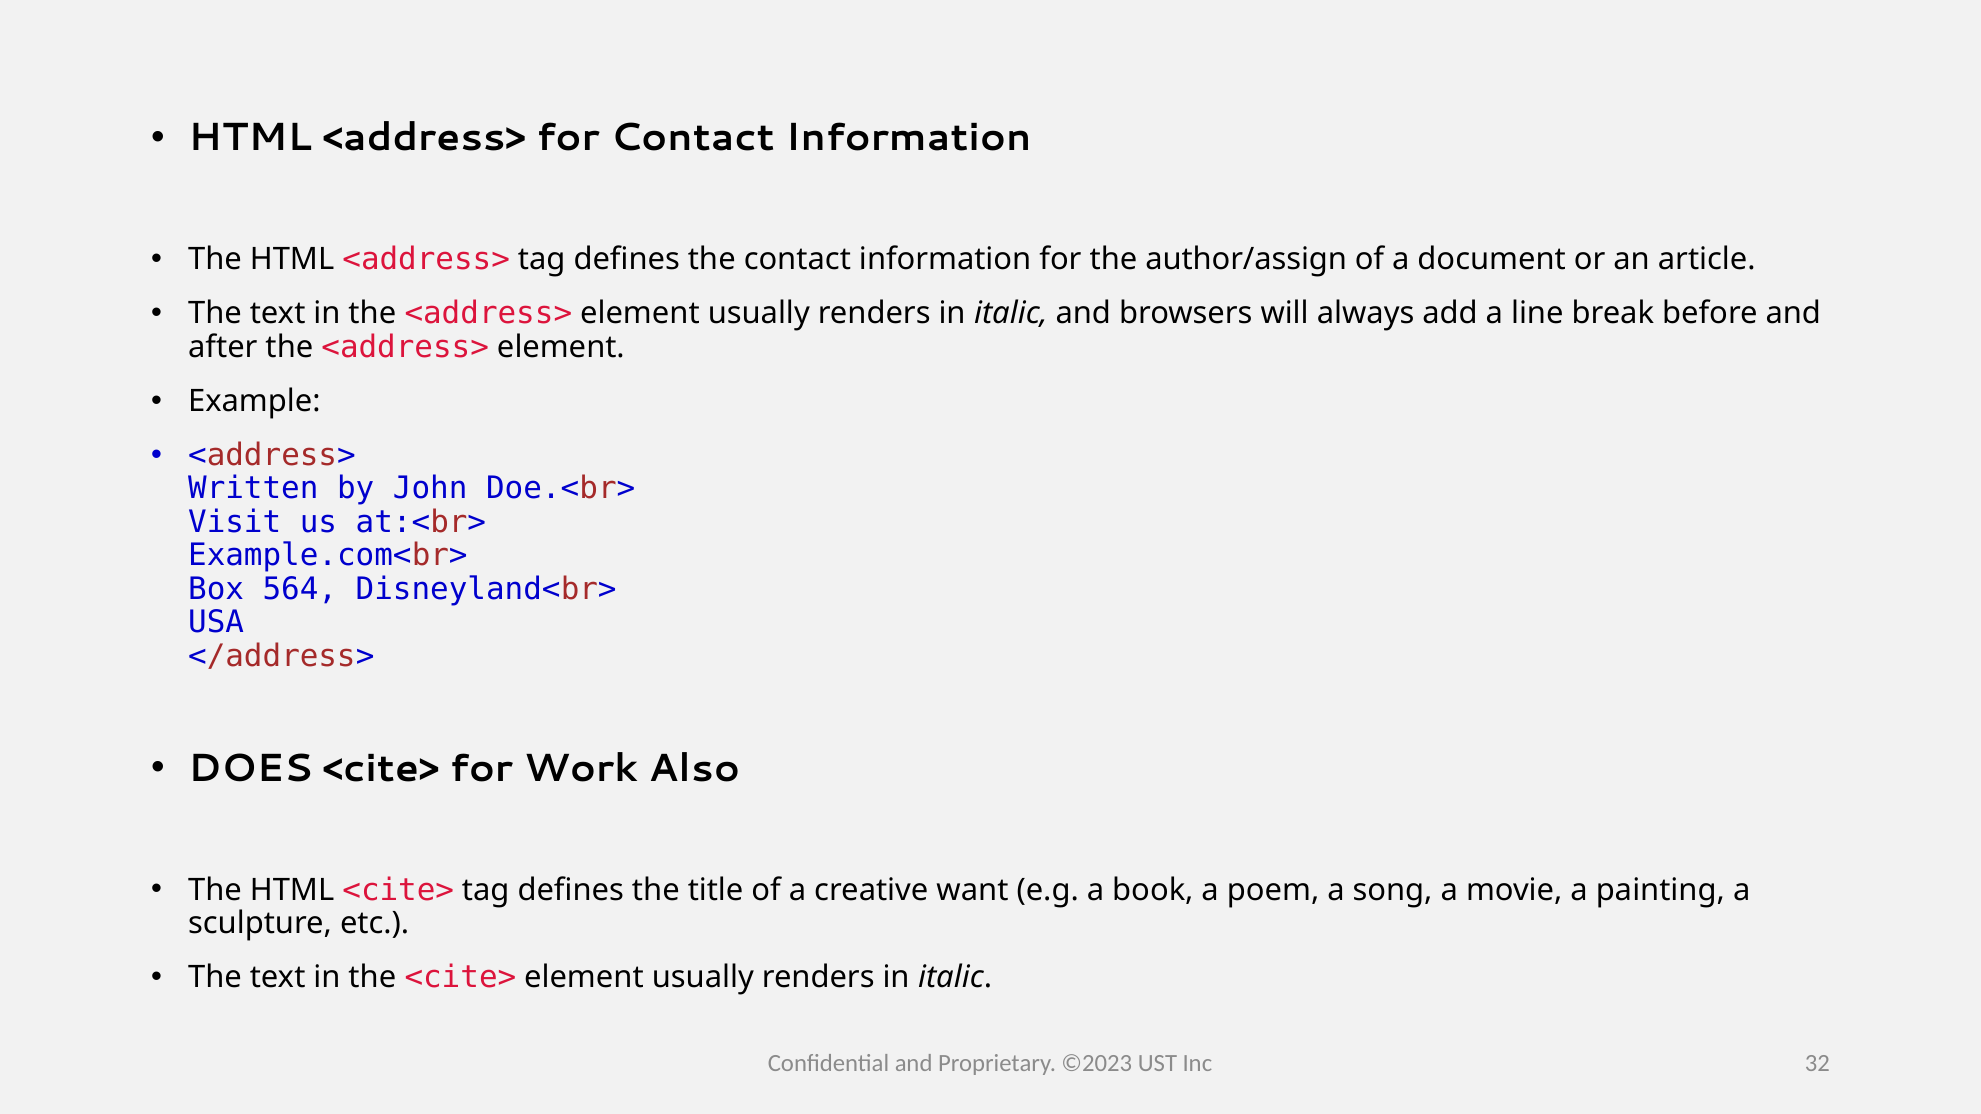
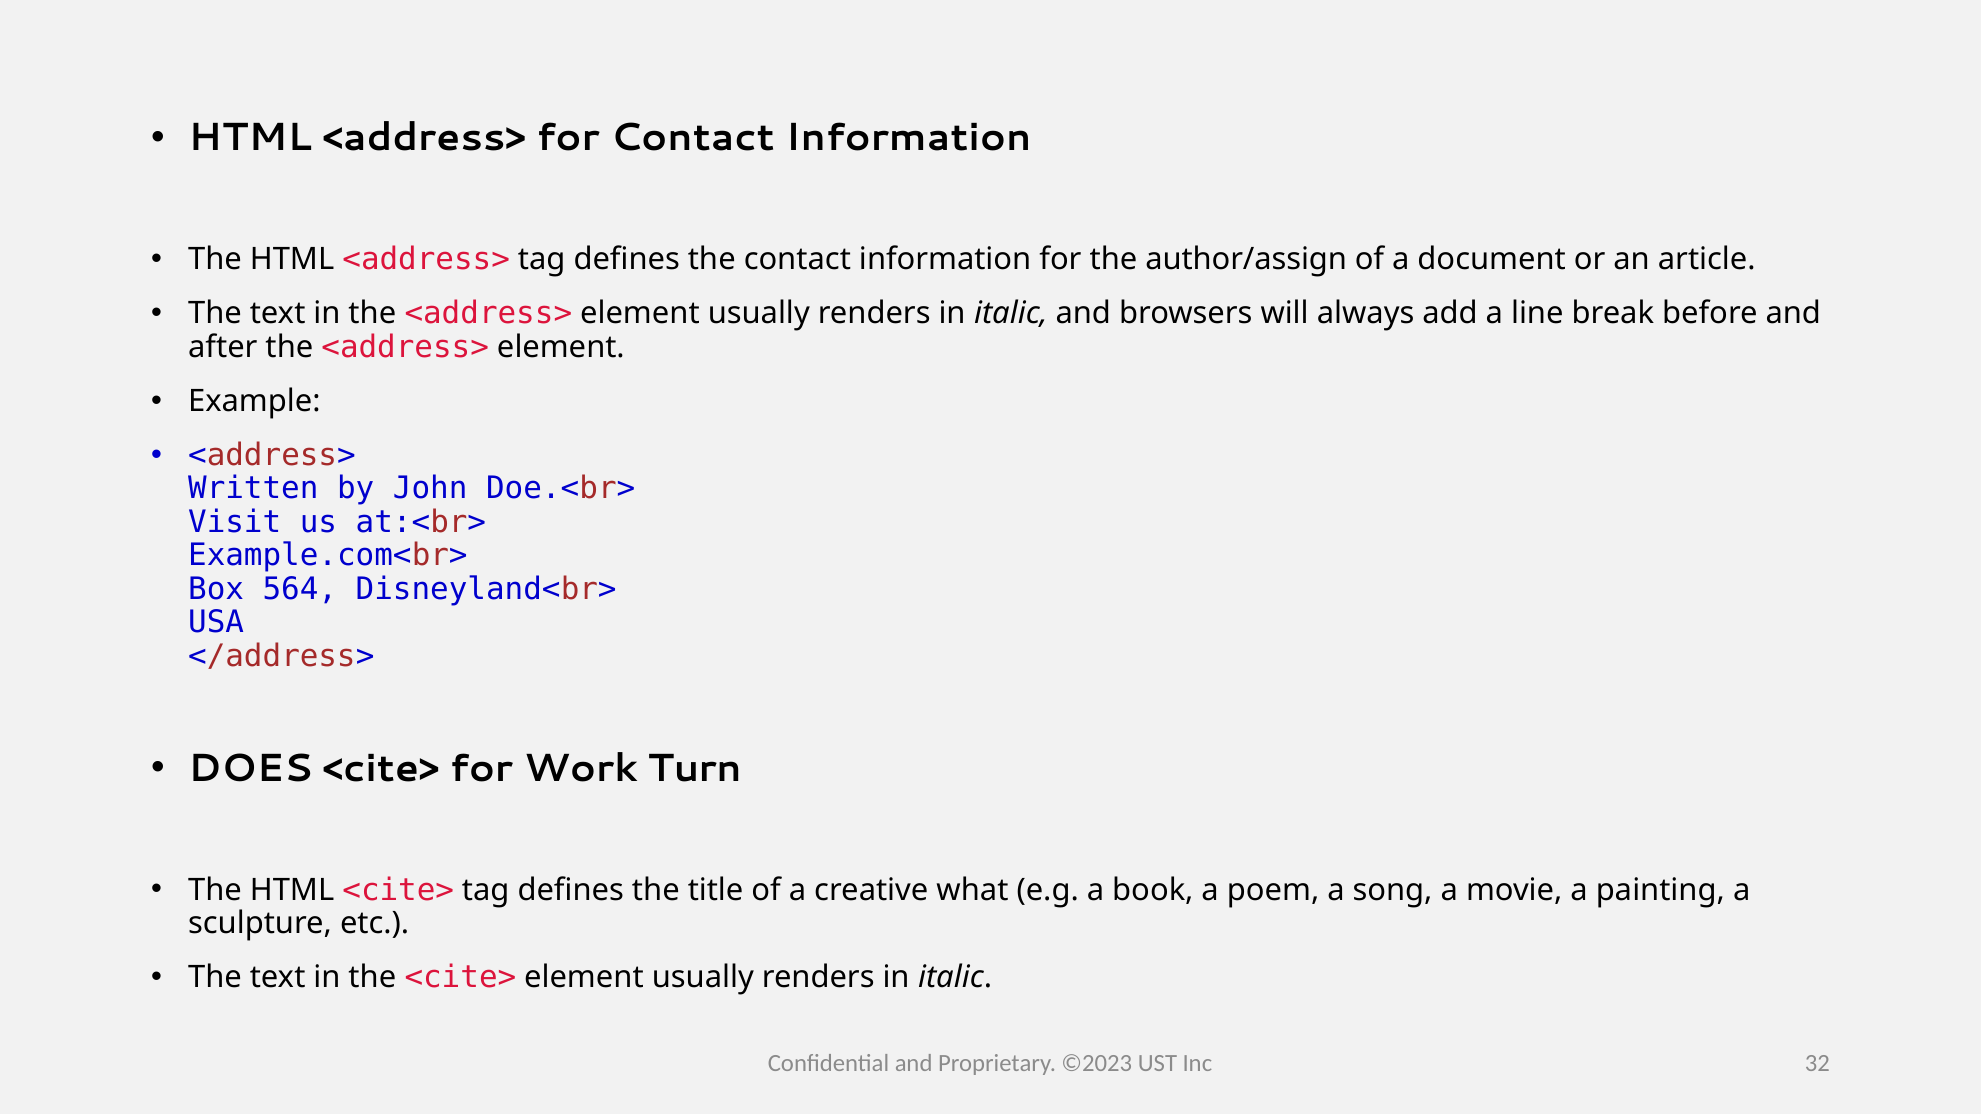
Also: Also -> Turn (695, 769)
want: want -> what (972, 890)
